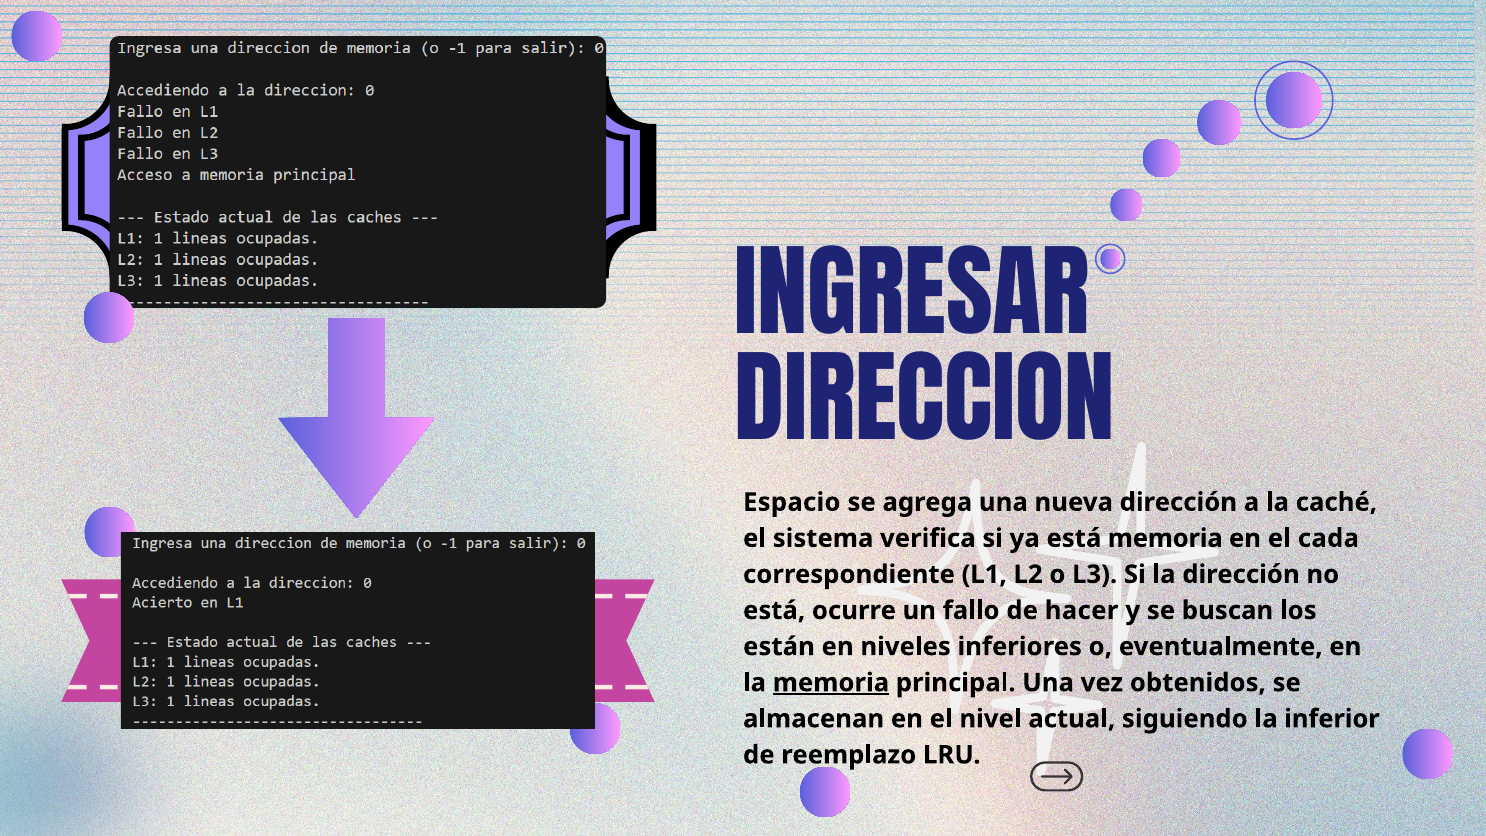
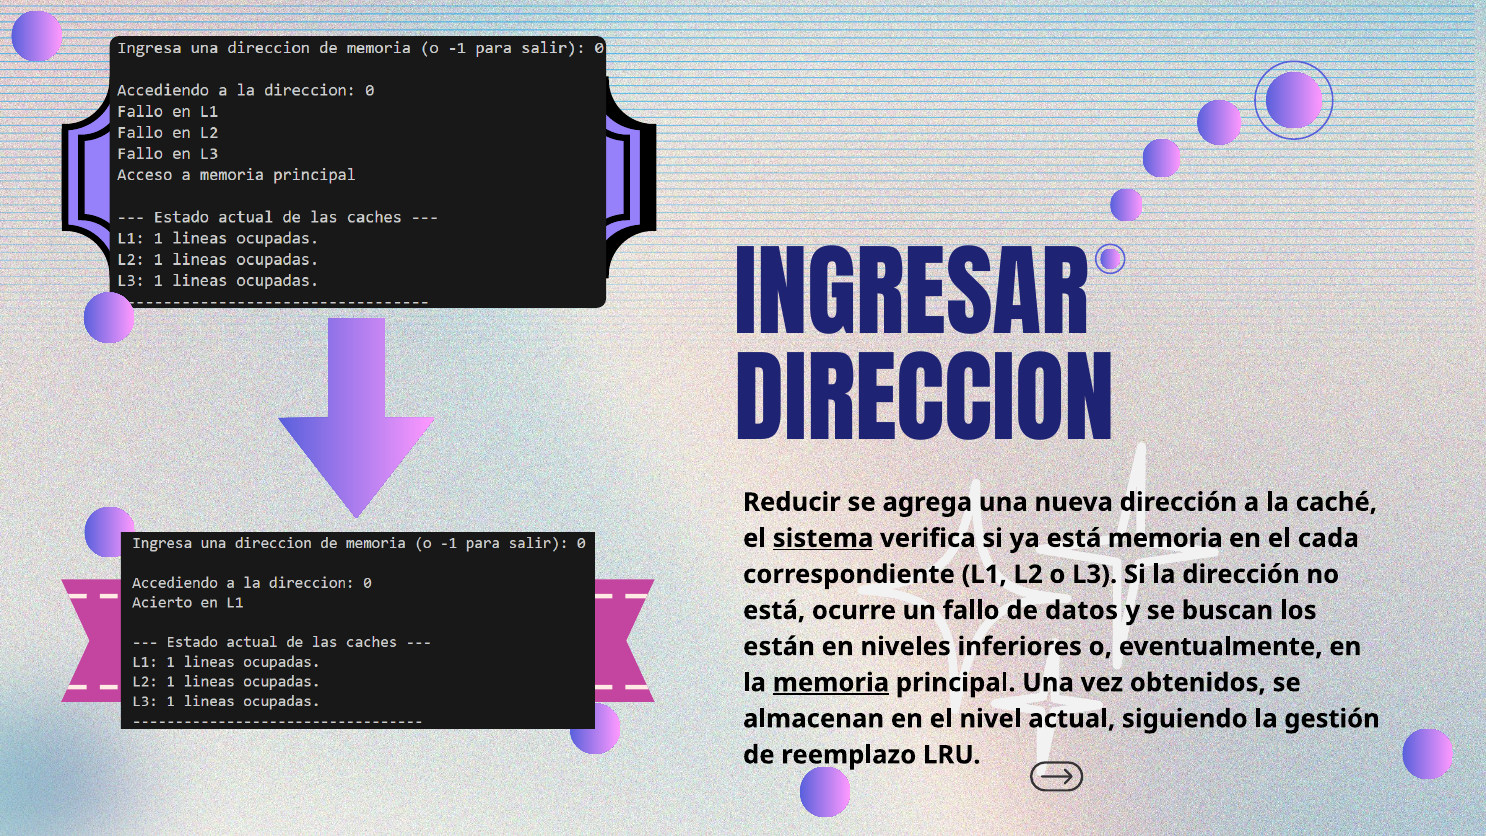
Espacio: Espacio -> Reducir (792, 502)
sistema underline: none -> present (823, 538)
hacer: hacer -> datos (1082, 610)
inferior: inferior -> gestión (1332, 719)
